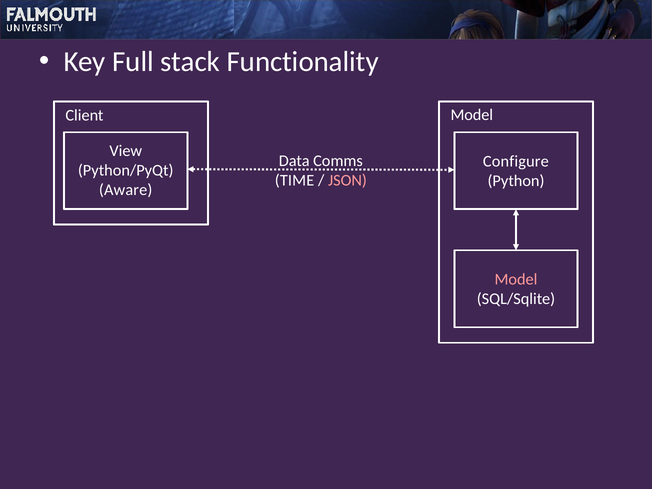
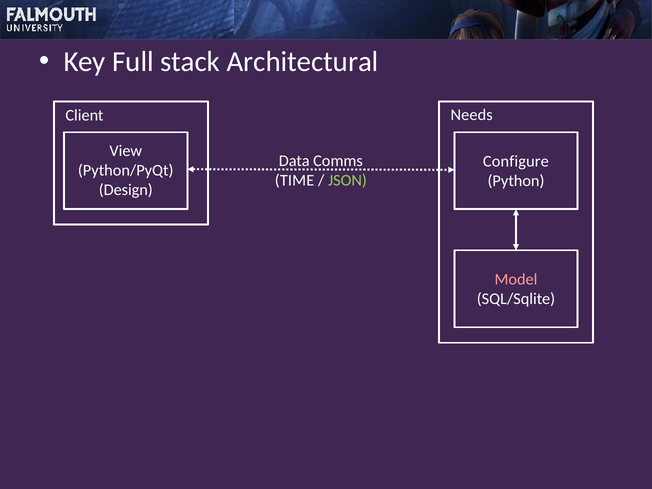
Functionality: Functionality -> Architectural (303, 62)
Model: Model -> Needs (472, 115)
JSON colour: pink -> light green (347, 181)
Aware: Aware -> Design (126, 190)
